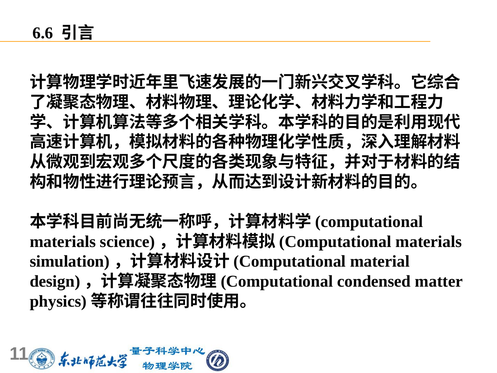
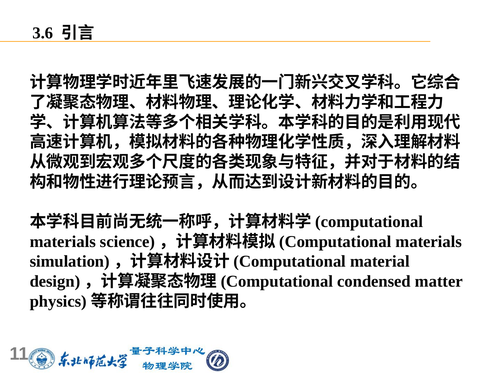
6.6: 6.6 -> 3.6 (43, 33)
